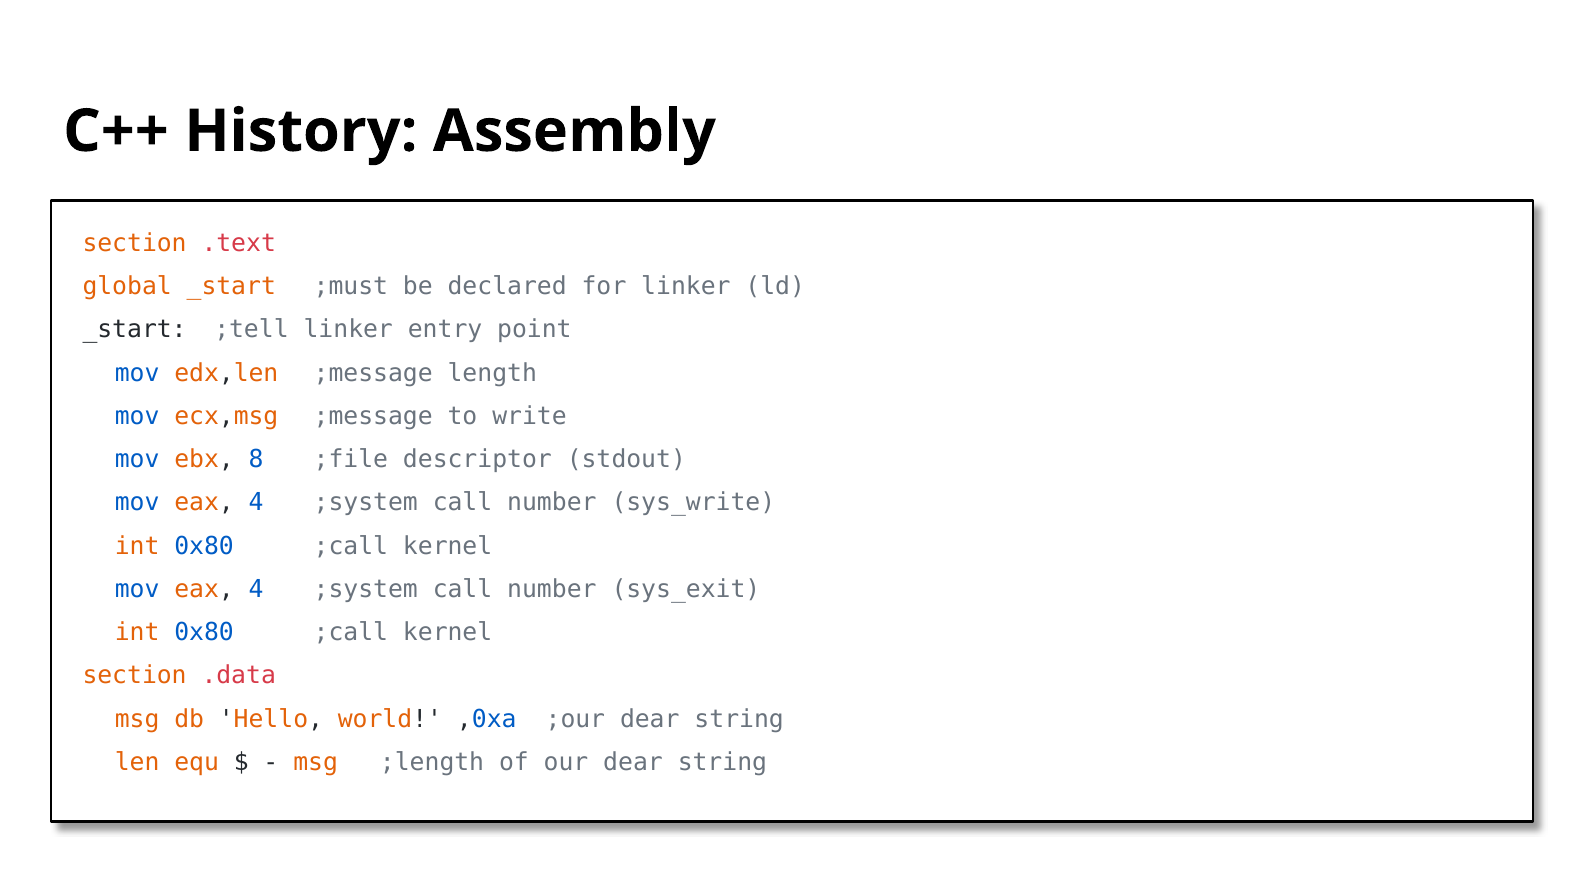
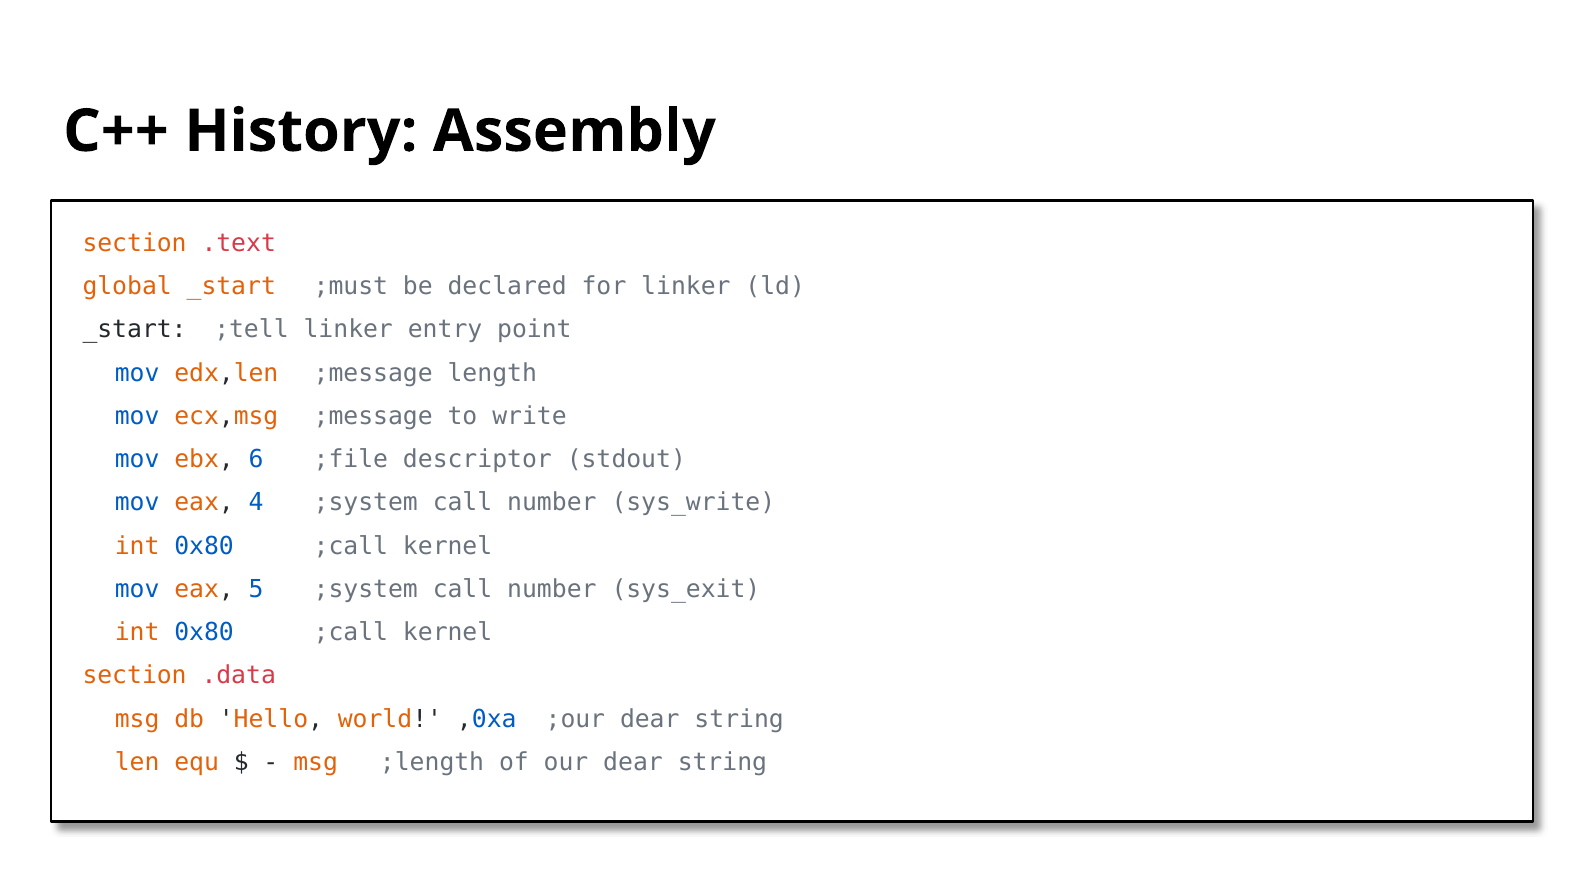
8: 8 -> 6 (256, 460)
4: 4 -> 5 (256, 589)
